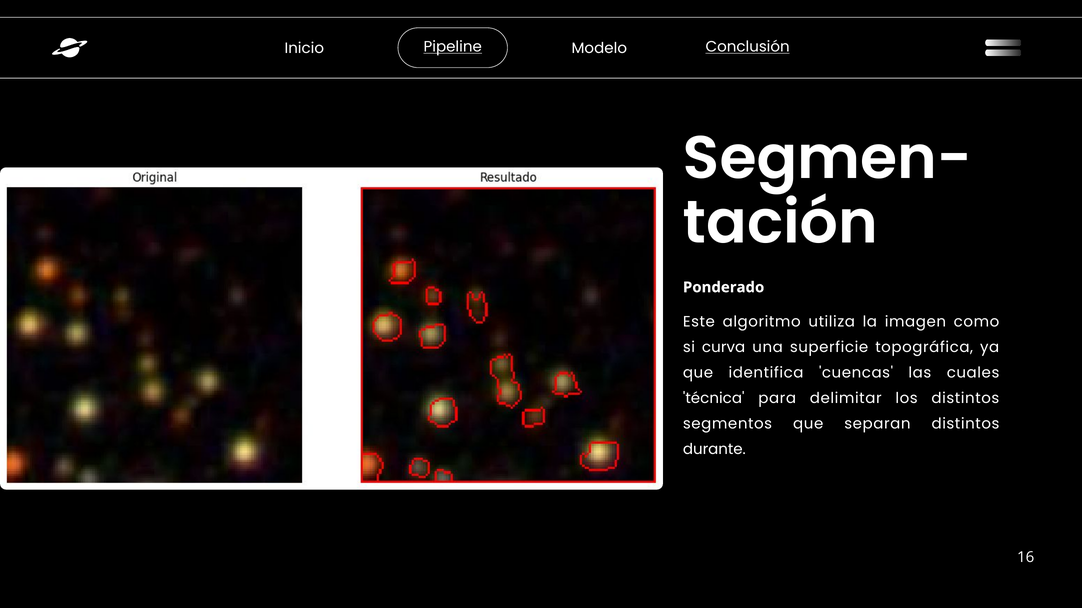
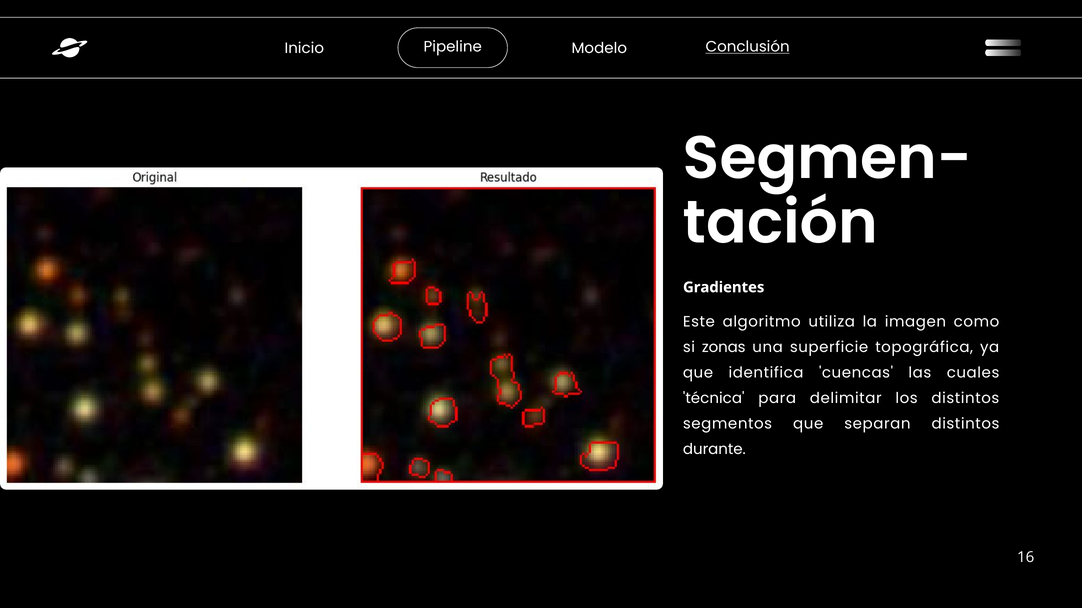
Pipeline underline: present -> none (453, 47)
Ponderado: Ponderado -> Gradientes (724, 288)
curva: curva -> zonas (724, 348)
